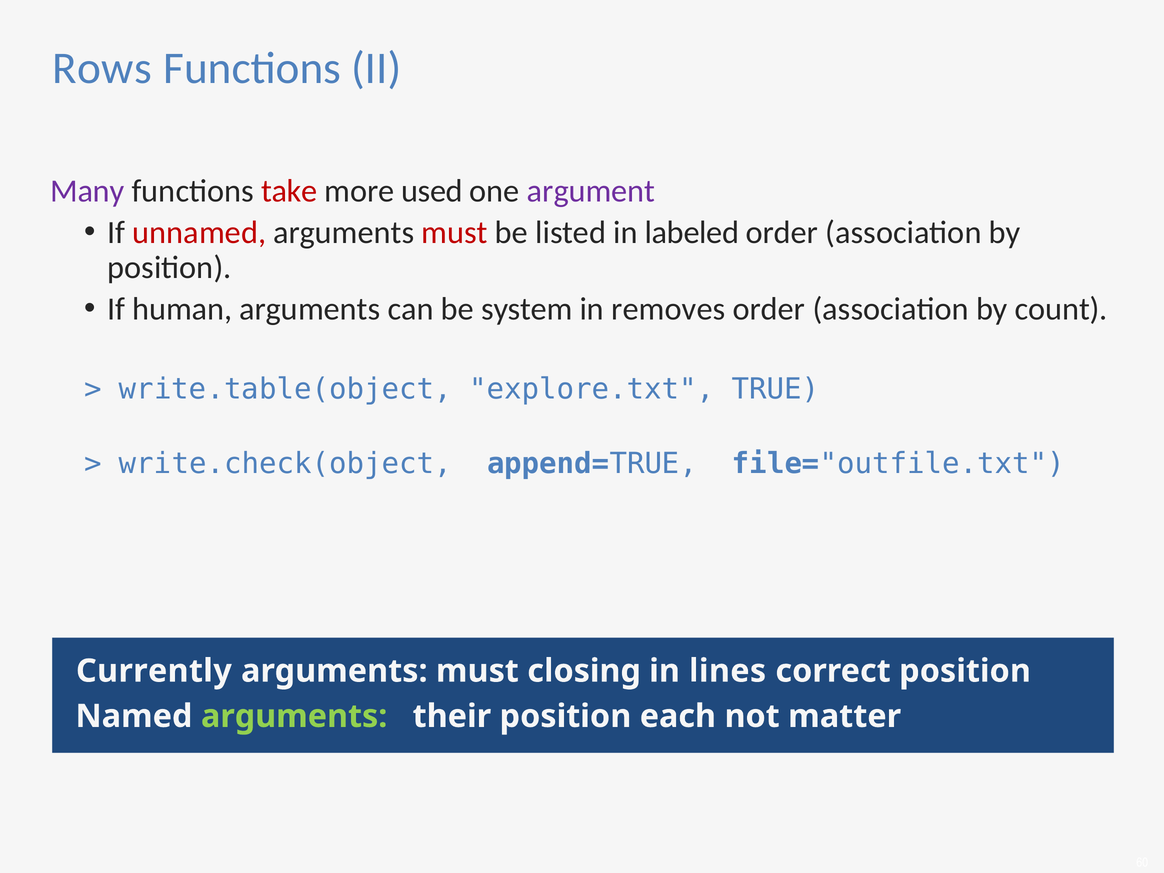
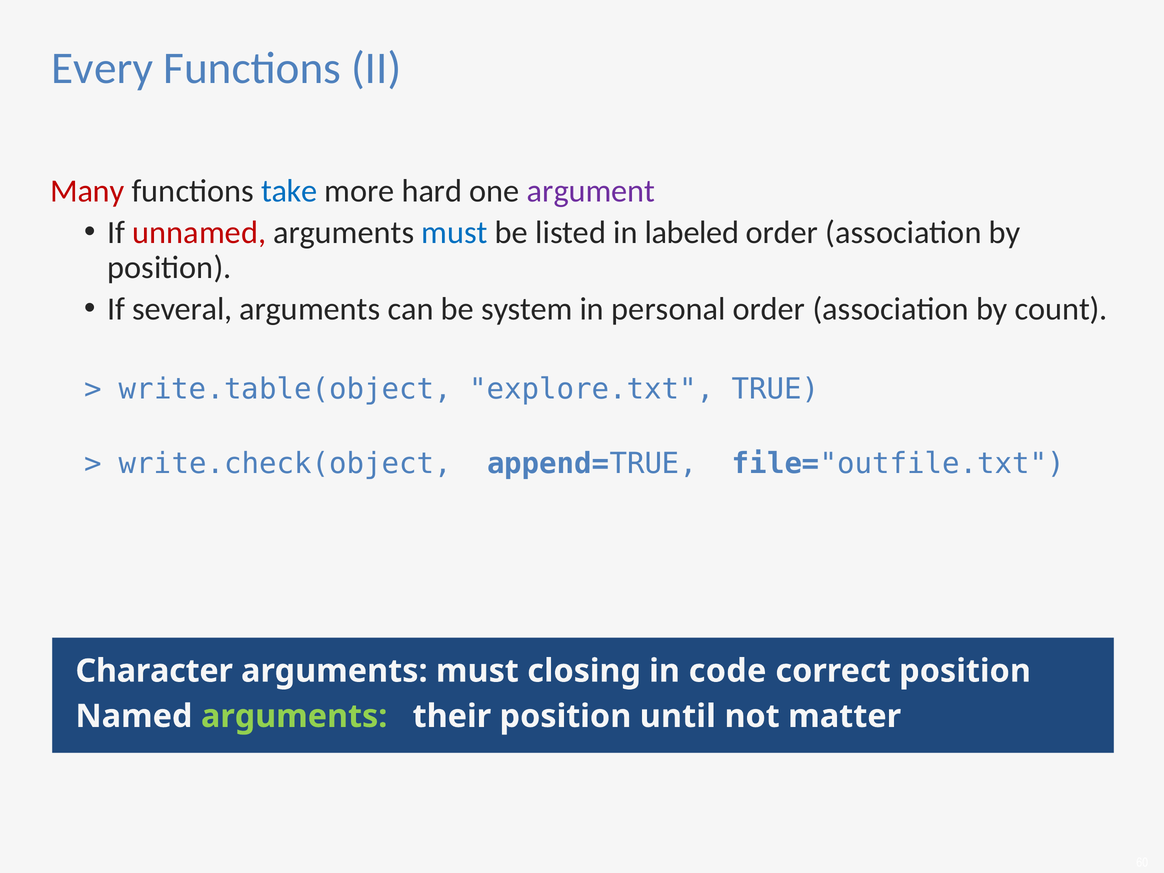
Rows: Rows -> Every (102, 68)
Many colour: purple -> red (87, 191)
take colour: red -> blue (289, 191)
used: used -> hard (432, 191)
must colour: red -> blue (455, 233)
human: human -> several (182, 309)
removes: removes -> personal (668, 309)
Currently: Currently -> Character (154, 671)
lines: lines -> code (728, 671)
each: each -> until (678, 716)
